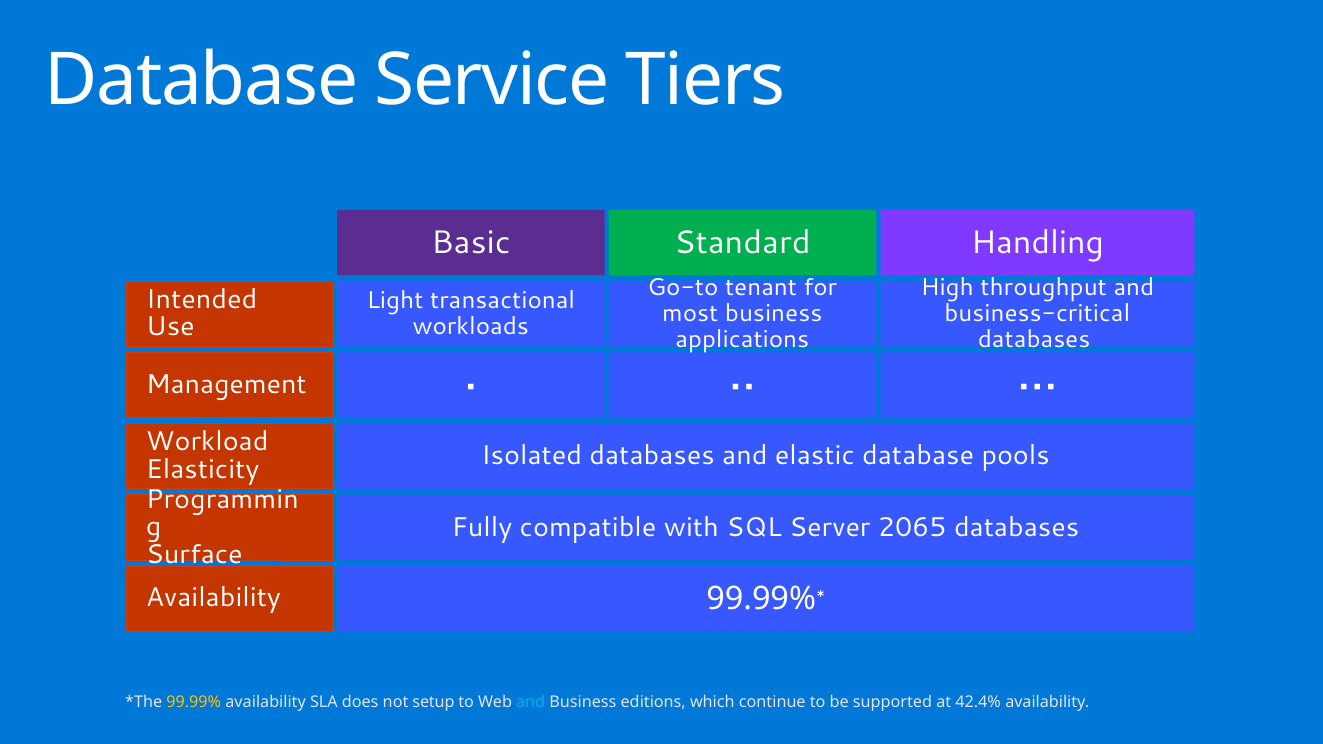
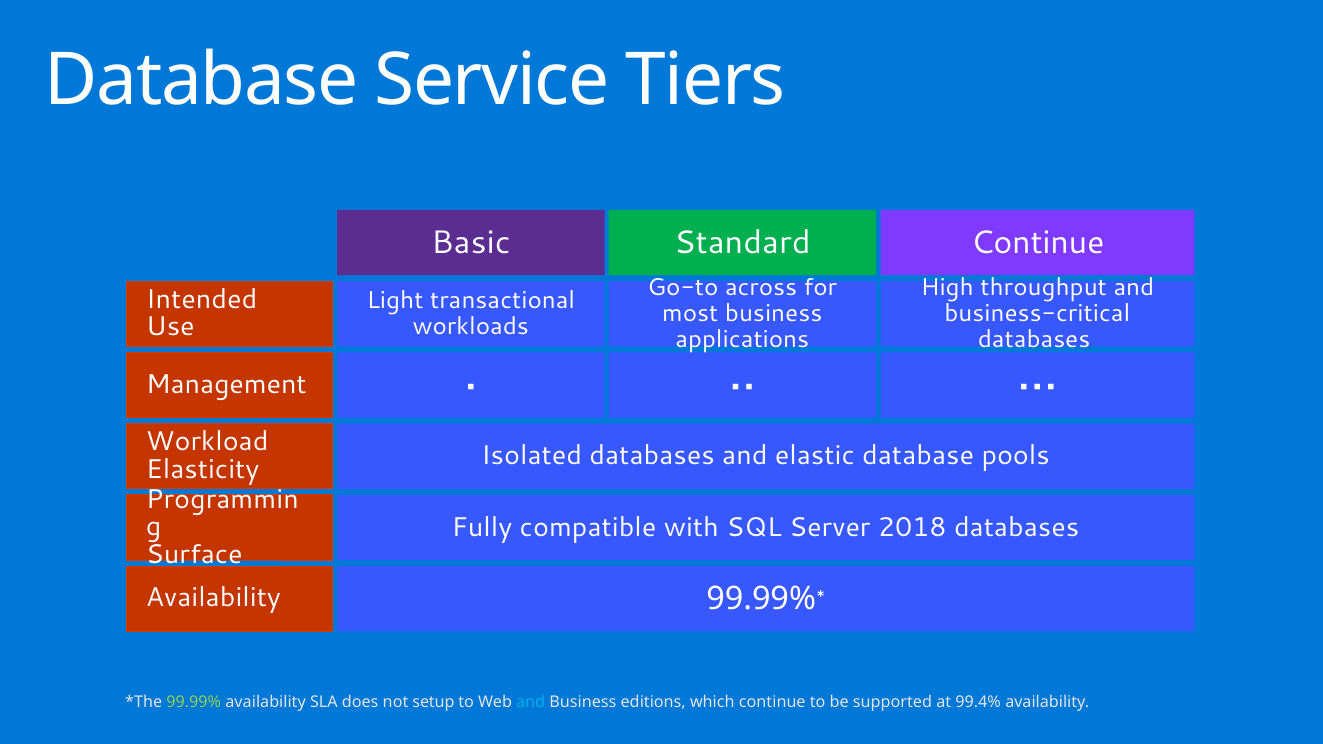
Standard Handling: Handling -> Continue (1038, 243)
tenant: tenant -> across (761, 287)
2065: 2065 -> 2018 (912, 527)
99.99% colour: yellow -> light green (194, 702)
42.4%: 42.4% -> 99.4% (978, 702)
